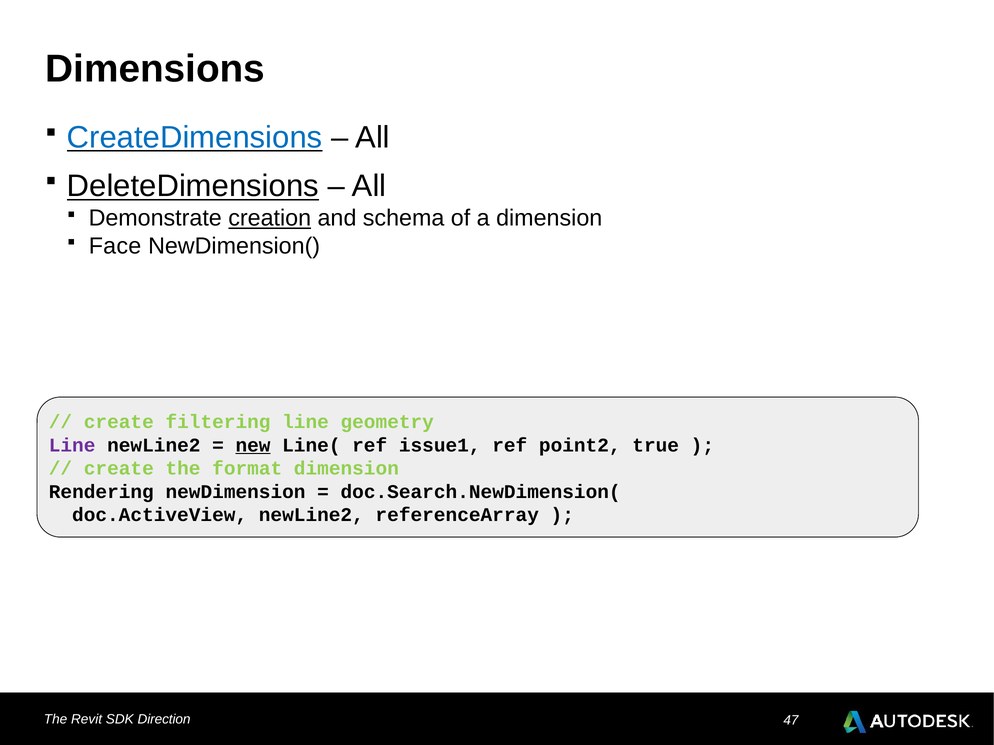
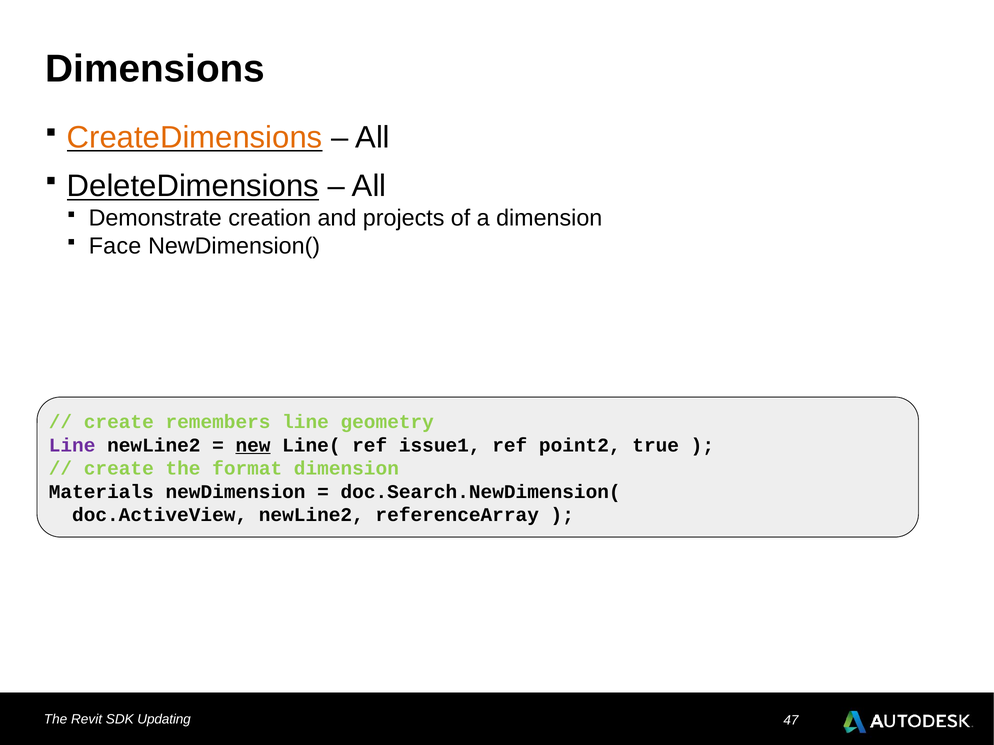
CreateDimensions colour: blue -> orange (195, 137)
creation underline: present -> none (270, 218)
schema: schema -> projects (404, 218)
filtering: filtering -> remembers (218, 422)
Rendering: Rendering -> Materials (101, 492)
Direction: Direction -> Updating (164, 719)
